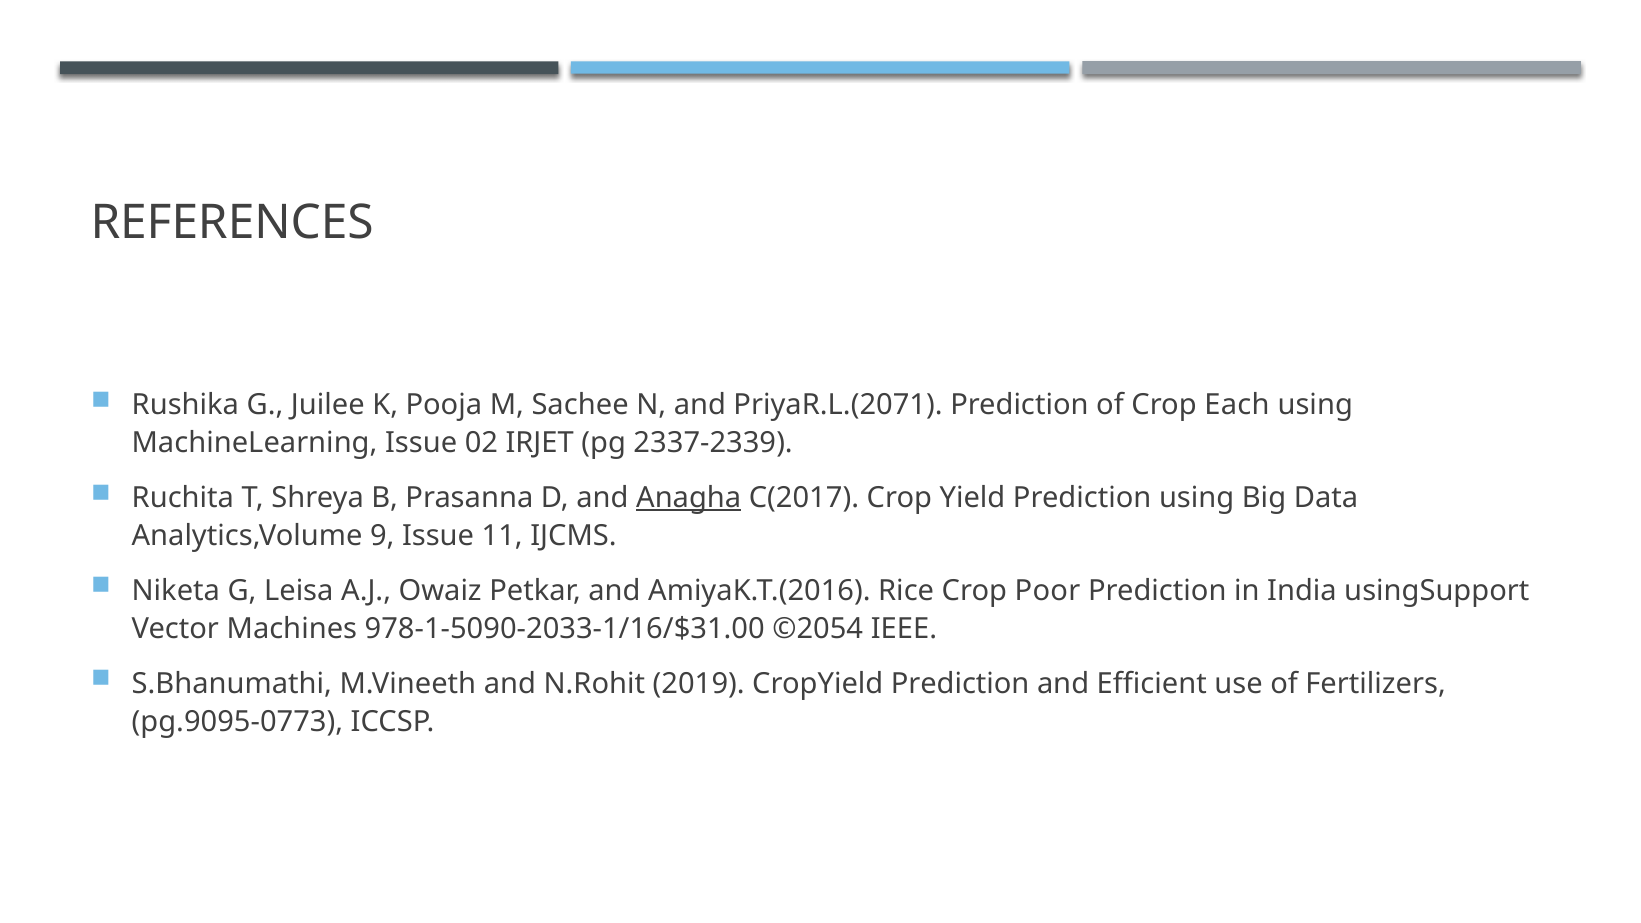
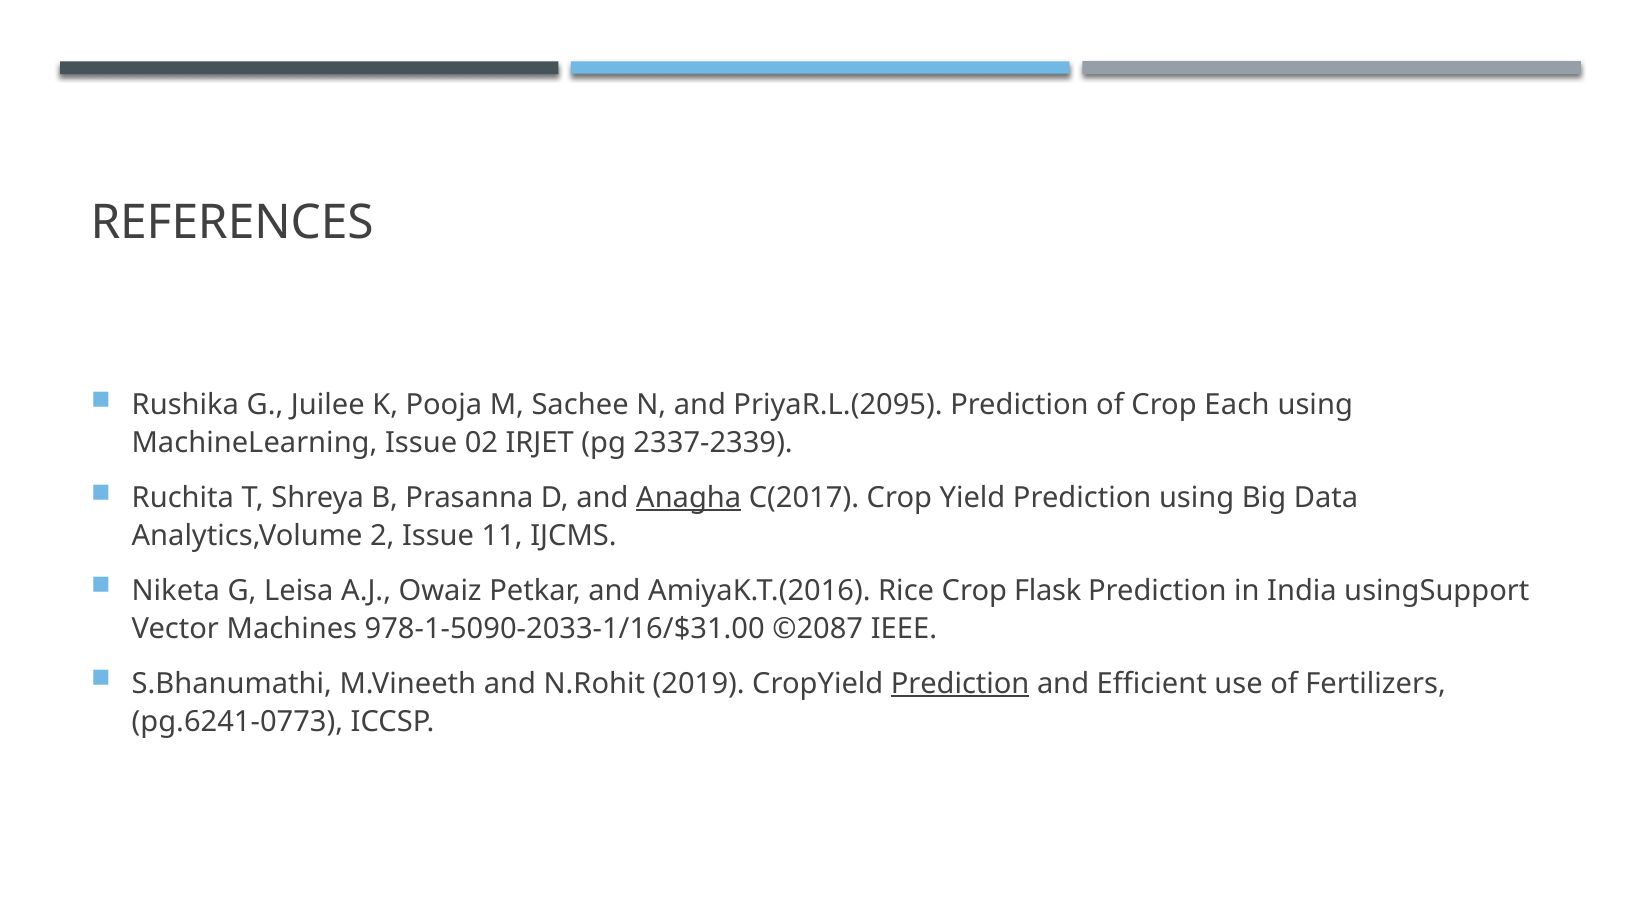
PriyaR.L.(2071: PriyaR.L.(2071 -> PriyaR.L.(2095 (838, 405)
9: 9 -> 2 (382, 536)
Poor: Poor -> Flask (1048, 591)
©2054: ©2054 -> ©2087 (818, 629)
Prediction underline: none -> present (960, 683)
pg.9095-0773: pg.9095-0773 -> pg.6241-0773 (237, 722)
